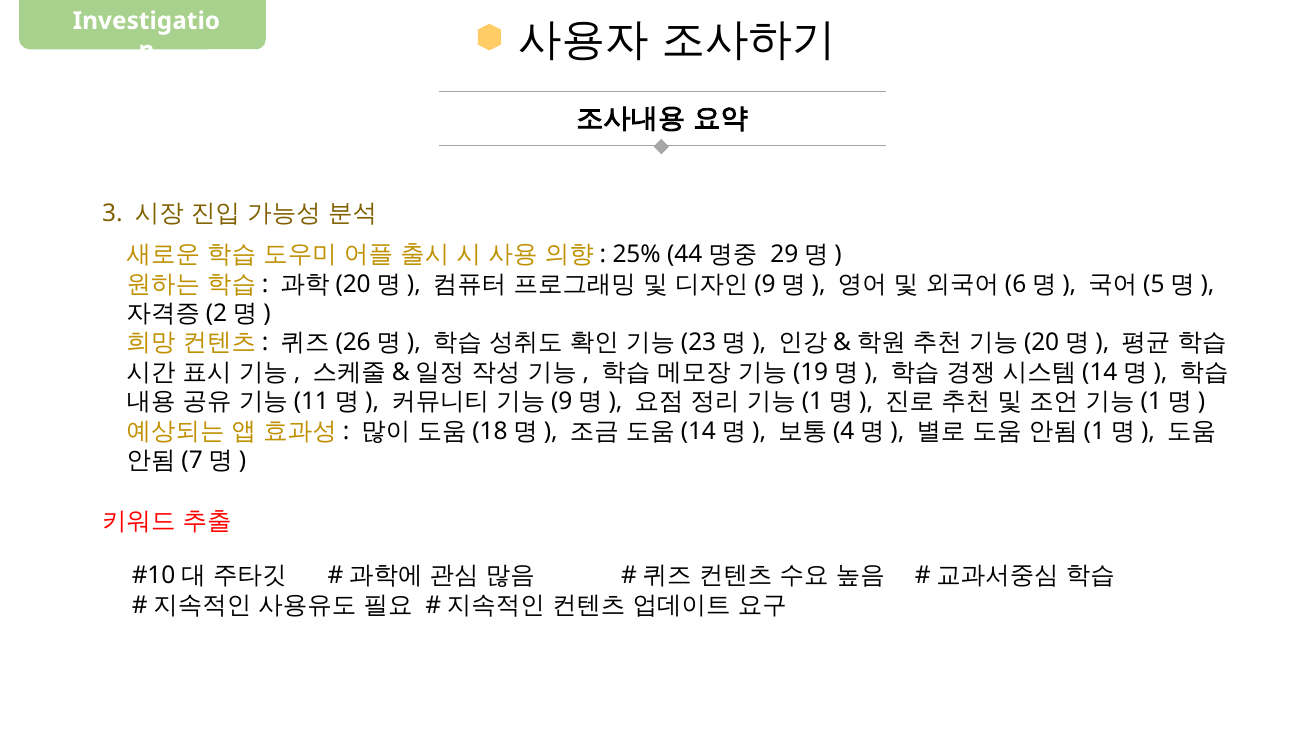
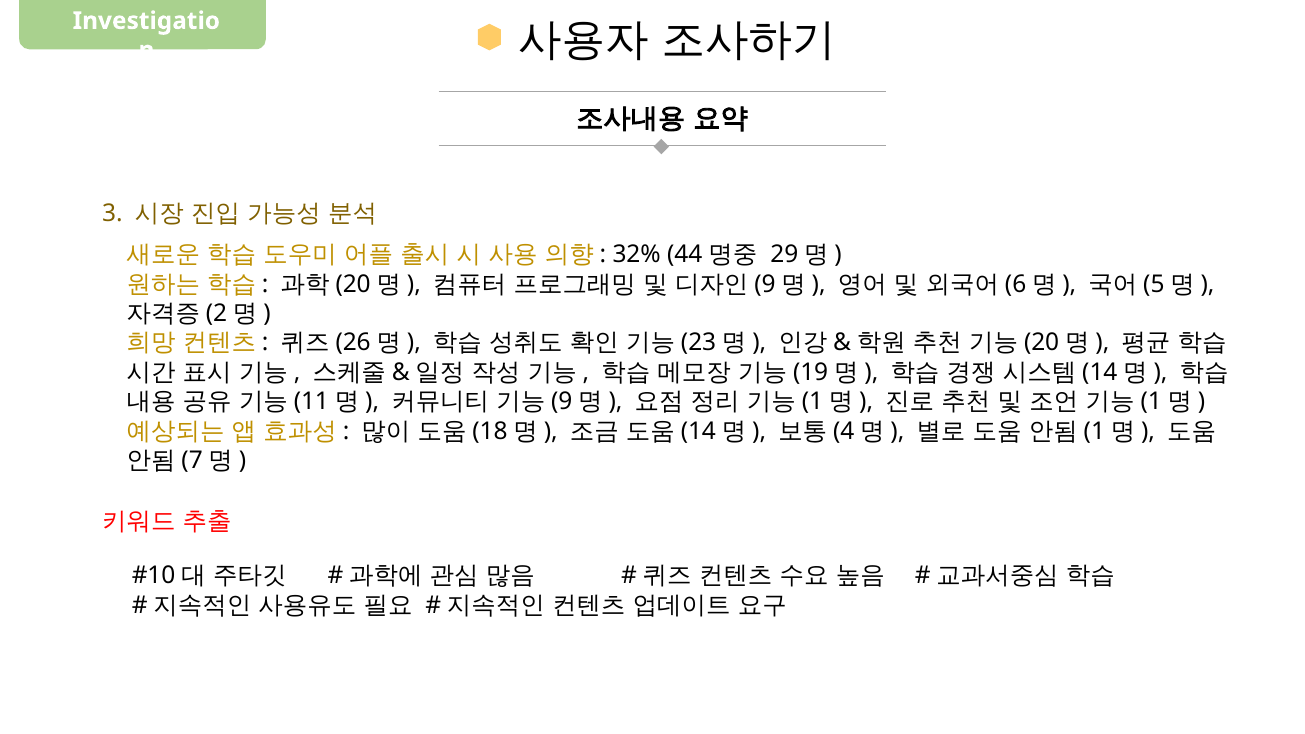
25%: 25% -> 32% (637, 255)
